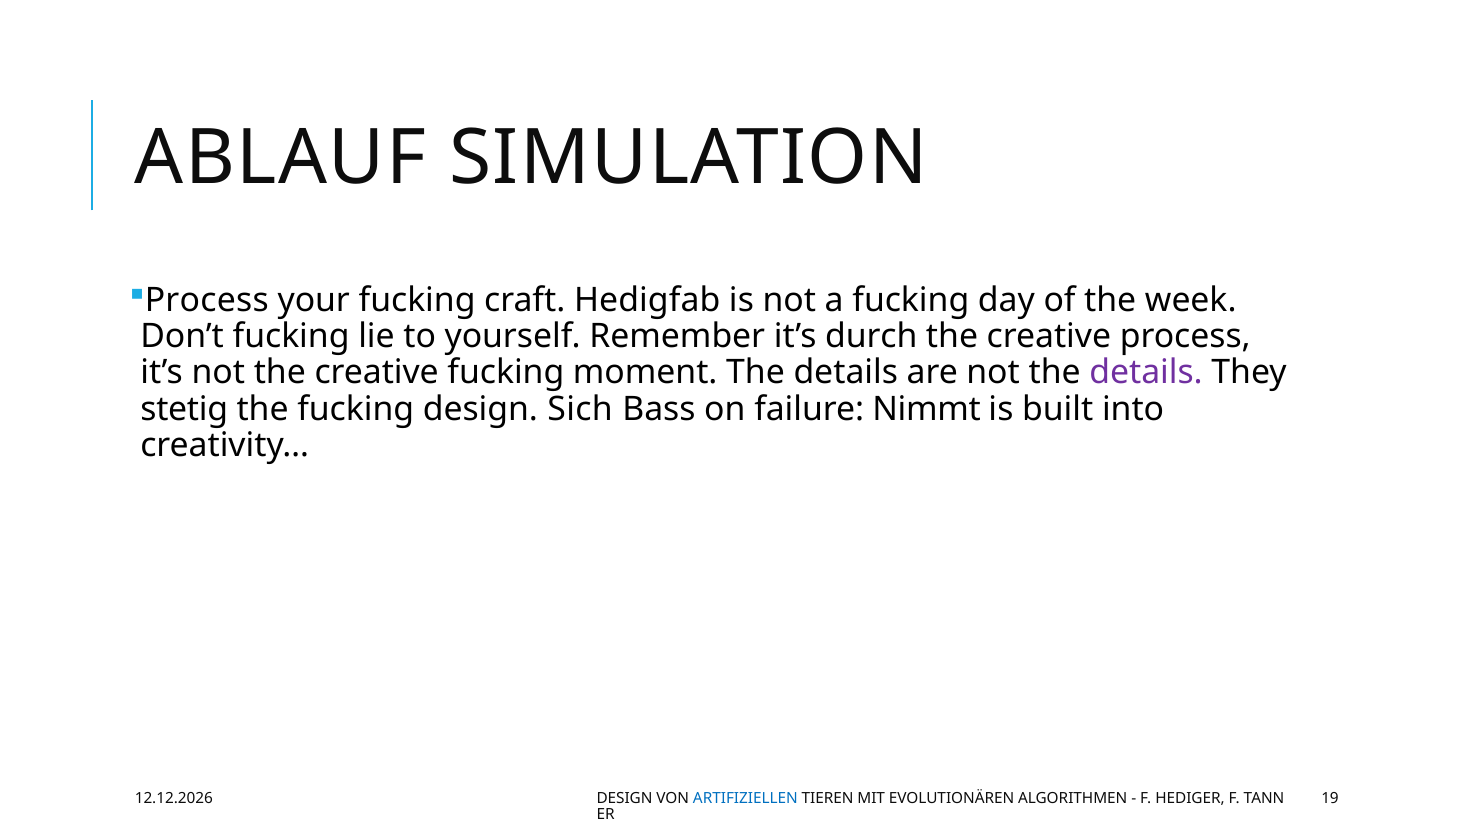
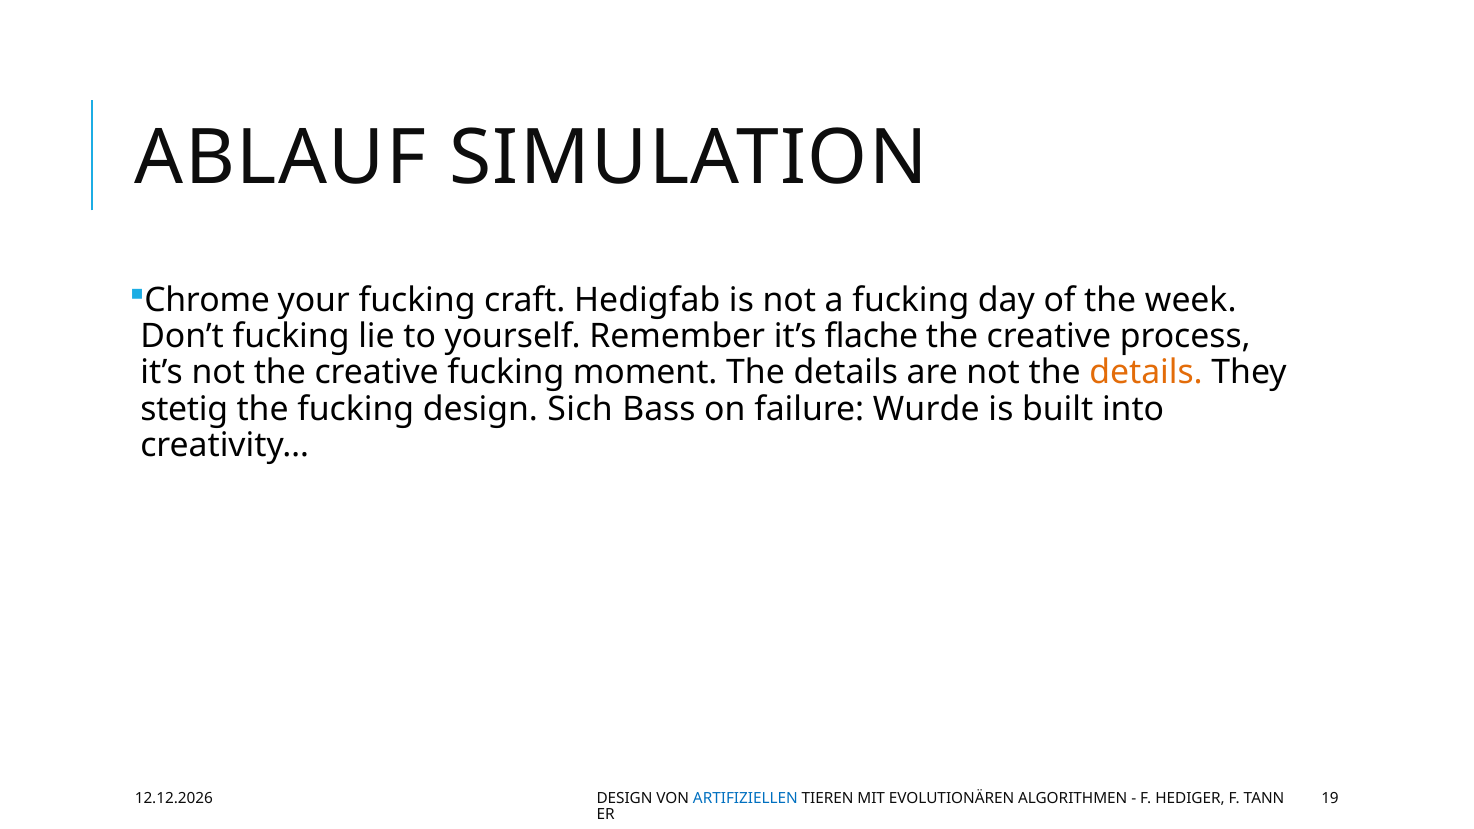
Process: Process -> Chrome (207, 300)
durch: durch -> flache (871, 336)
details colour: purple -> orange (1146, 373)
Nimmt: Nimmt -> Wurde (926, 409)
